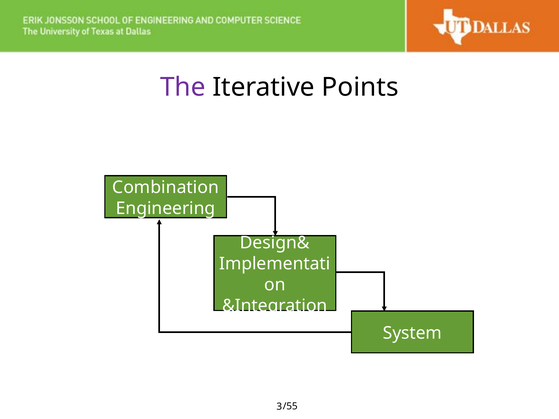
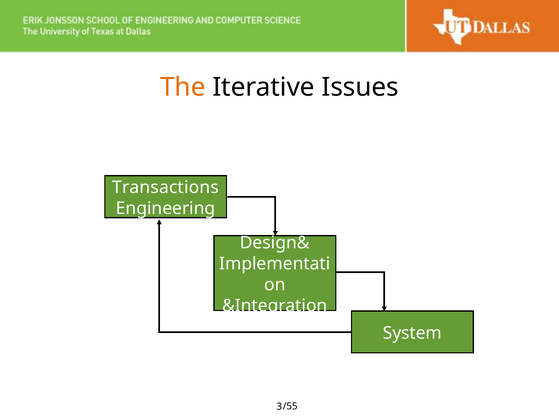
The colour: purple -> orange (183, 87)
Points: Points -> Issues (360, 87)
Combination: Combination -> Transactions (166, 188)
